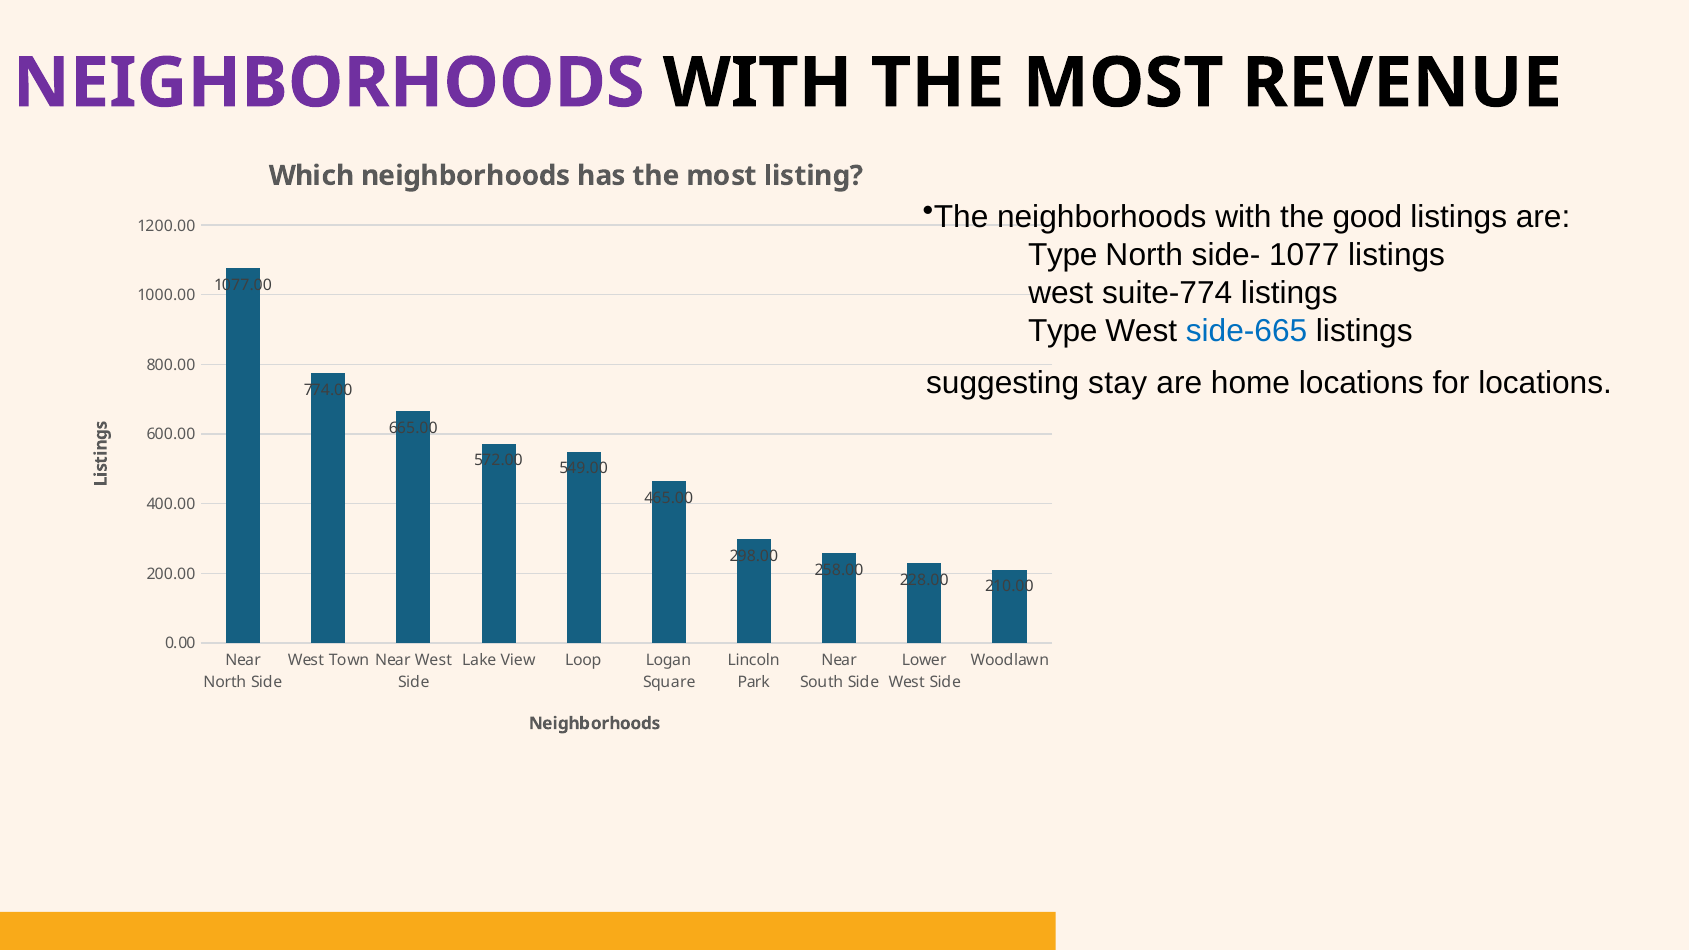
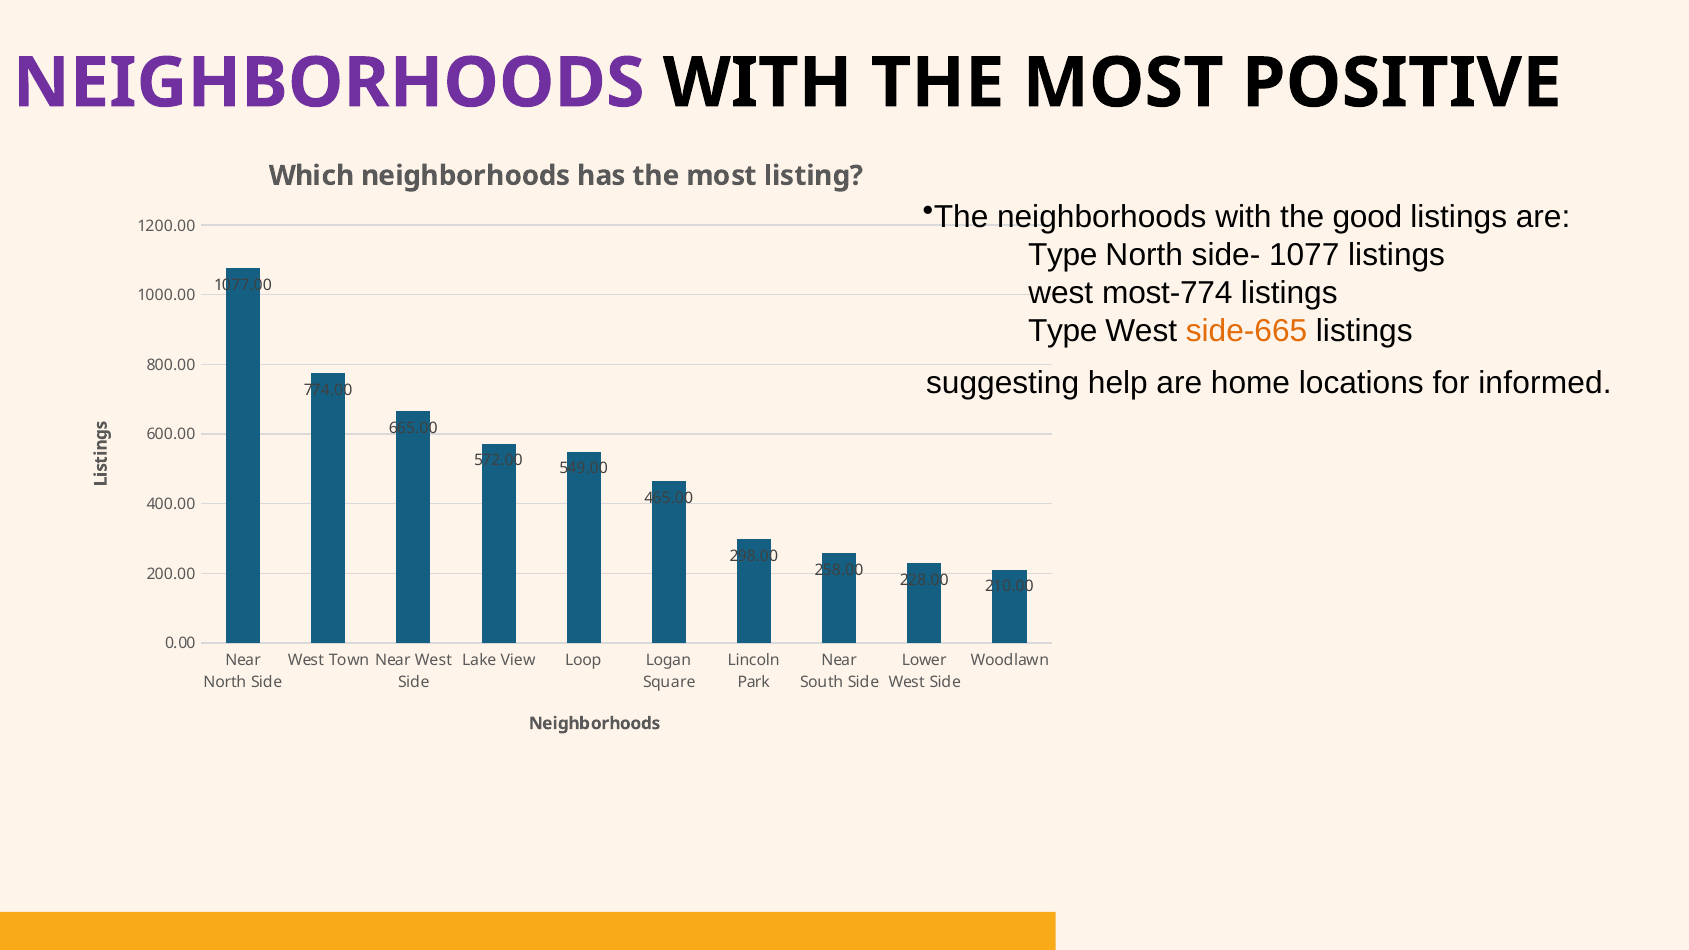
REVENUE: REVENUE -> POSITIVE (1402, 83)
suite-774: suite-774 -> most-774 (1167, 293)
side-665 colour: blue -> orange (1247, 331)
stay: stay -> help (1118, 383)
for locations: locations -> informed (1545, 383)
